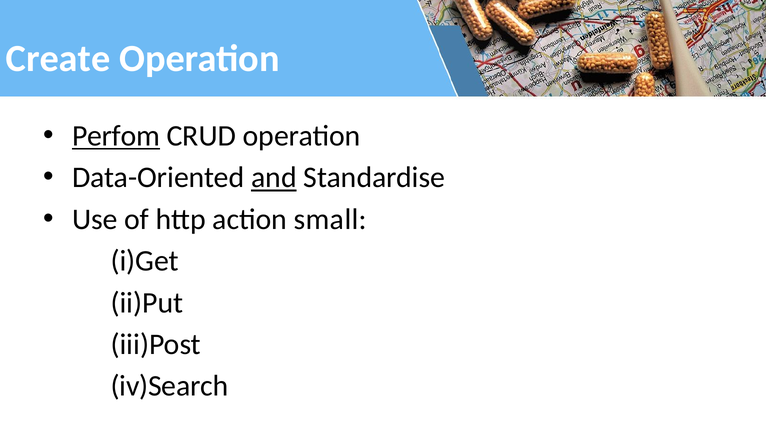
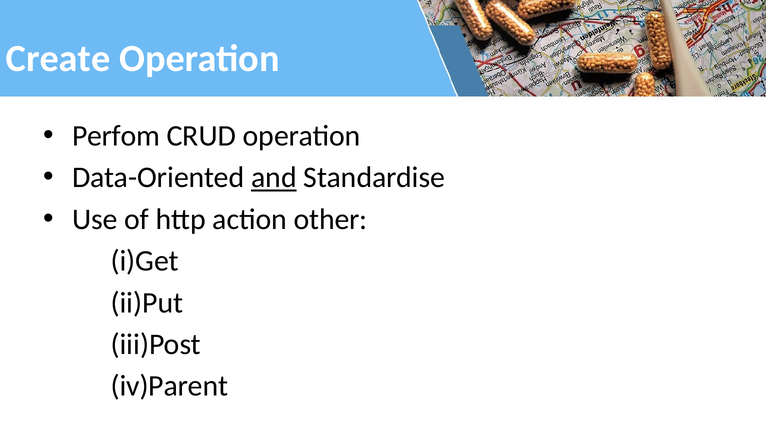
Perfom underline: present -> none (116, 136)
small: small -> other (331, 219)
iv)Search: iv)Search -> iv)Parent (169, 386)
